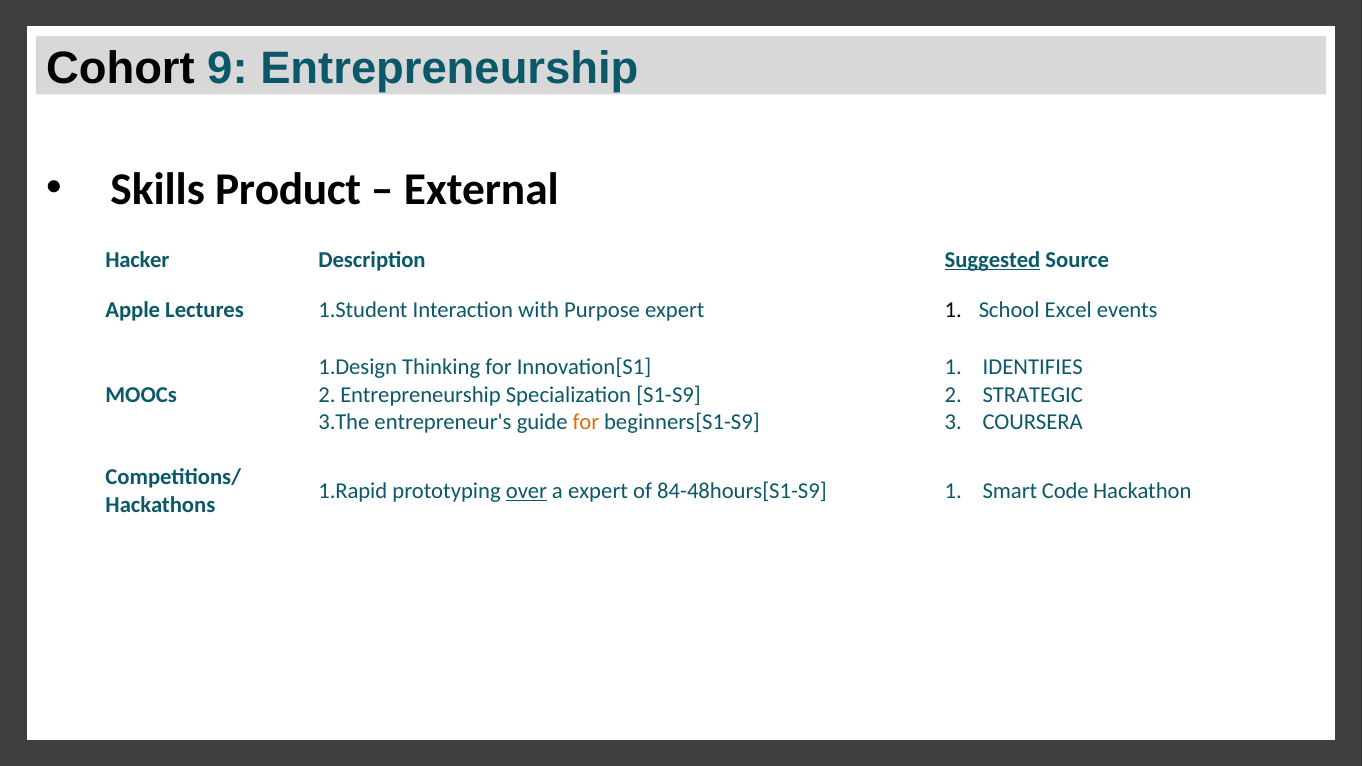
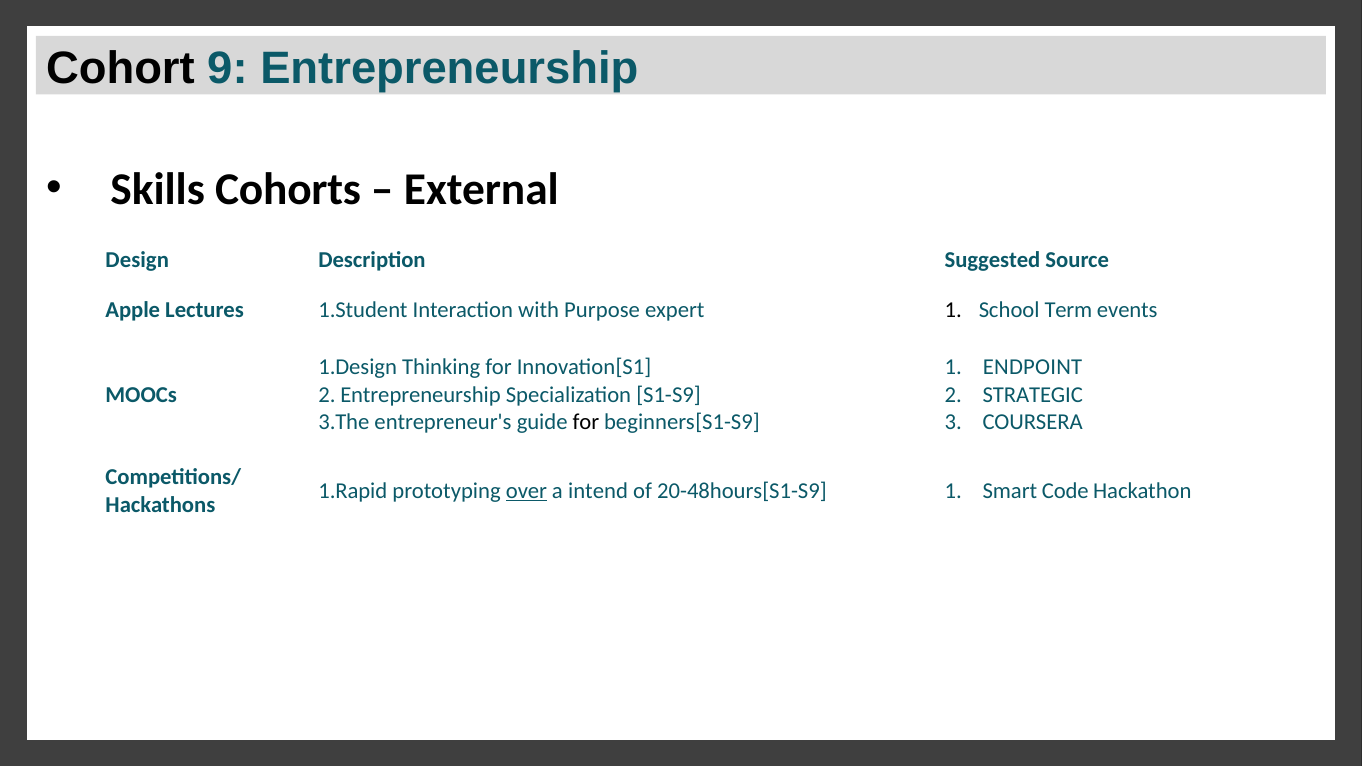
Product: Product -> Cohorts (288, 189)
Hacker: Hacker -> Design (137, 260)
Suggested underline: present -> none (993, 260)
Excel: Excel -> Term (1068, 310)
IDENTIFIES: IDENTIFIES -> ENDPOINT (1033, 367)
for colour: orange -> black (586, 422)
a expert: expert -> intend (598, 491)
84-48hours[S1-S9: 84-48hours[S1-S9 -> 20-48hours[S1-S9 (742, 491)
